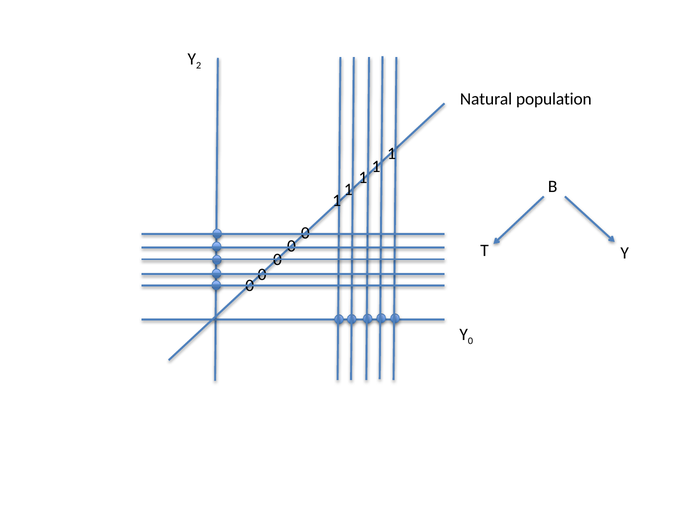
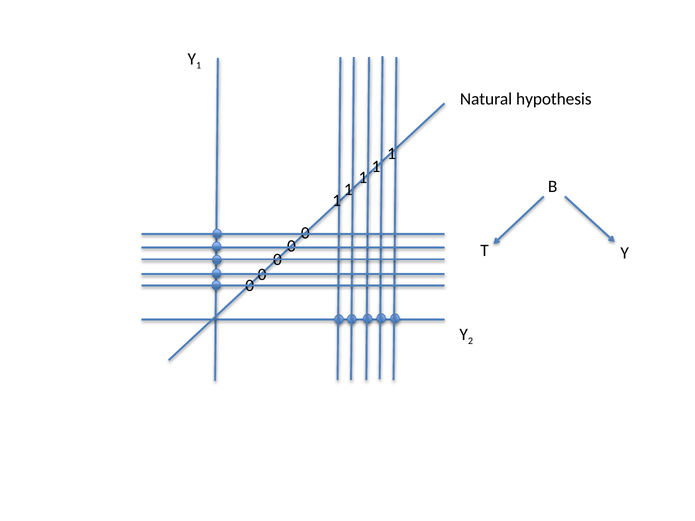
Y 2: 2 -> 1 (199, 66)
population: population -> hypothesis (554, 99)
Y 0: 0 -> 2 (470, 341)
